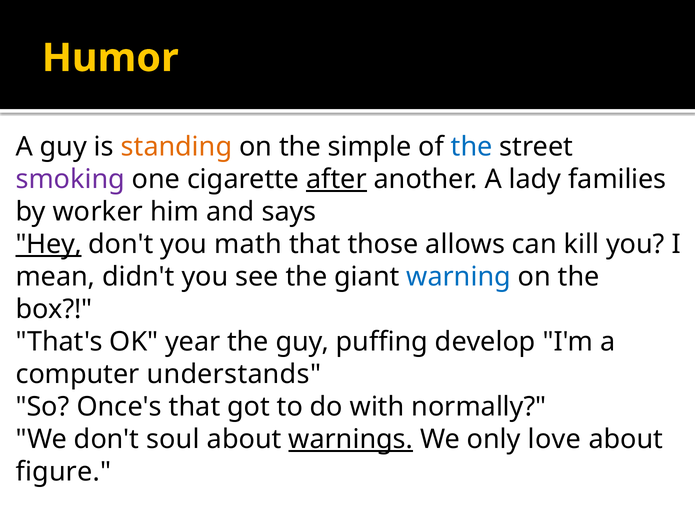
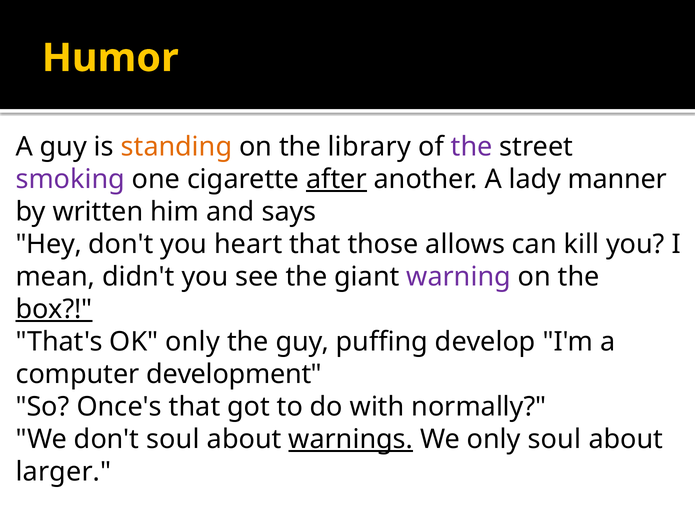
simple: simple -> library (369, 147)
the colour: blue -> purple (472, 147)
families: families -> manner (617, 179)
worker: worker -> written (98, 212)
Hey underline: present -> none (49, 244)
math: math -> heart (248, 244)
warning colour: blue -> purple (459, 276)
box underline: none -> present (54, 309)
OK year: year -> only (193, 341)
understands: understands -> development (234, 374)
only love: love -> soul (554, 439)
figure: figure -> larger (63, 471)
